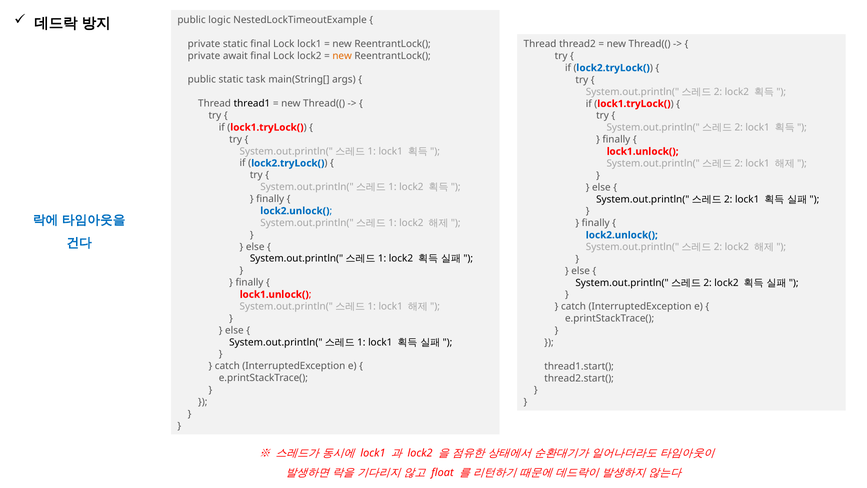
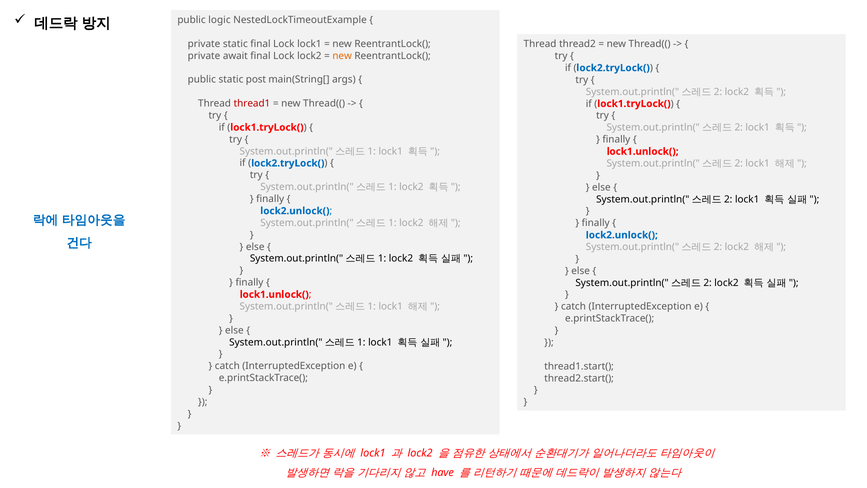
task: task -> post (256, 80)
thread1 colour: black -> red (252, 103)
float: float -> have (443, 472)
